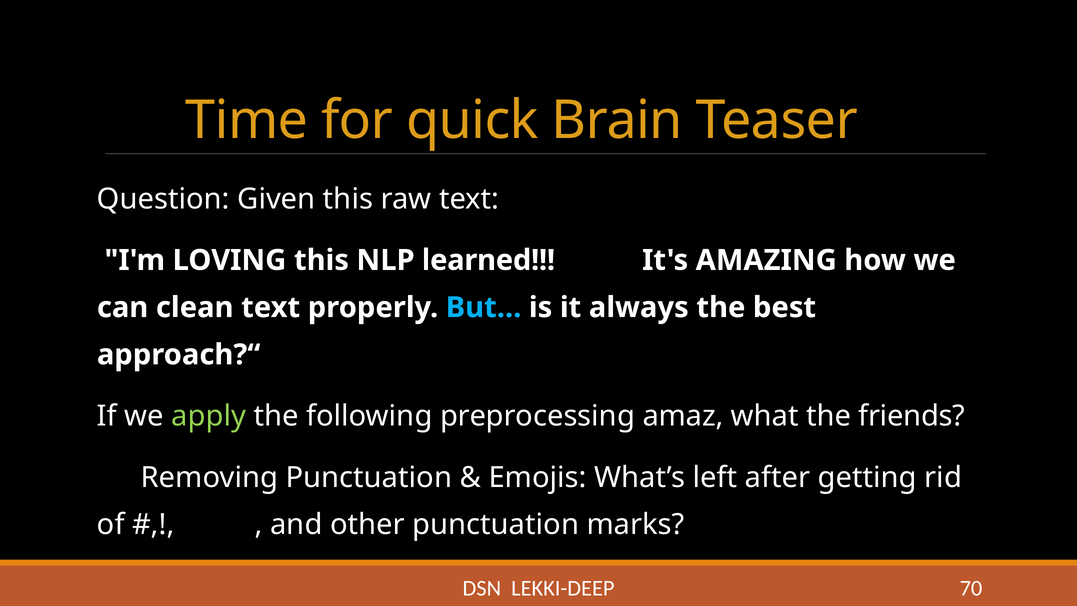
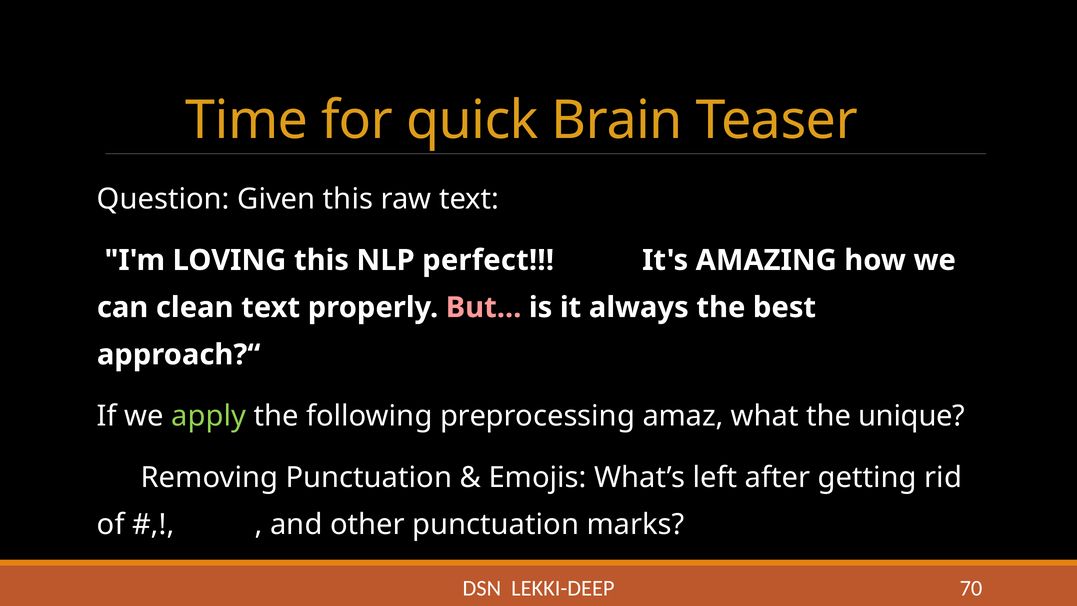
learned: learned -> perfect (488, 260)
But colour: light blue -> pink (484, 307)
friends: friends -> unique (912, 416)
